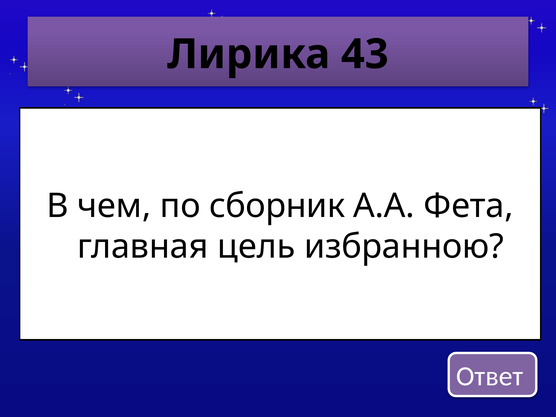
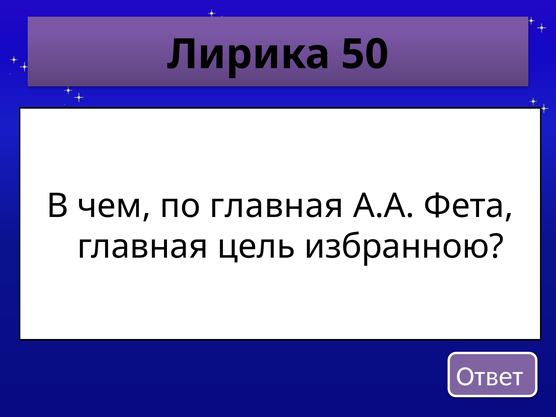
43: 43 -> 50 (365, 54)
по сборник: сборник -> главная (277, 206)
